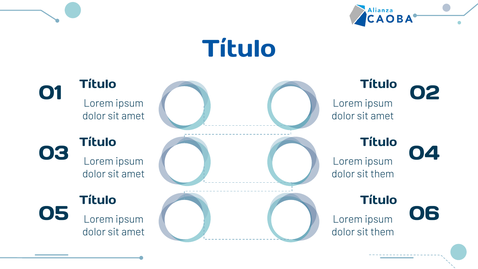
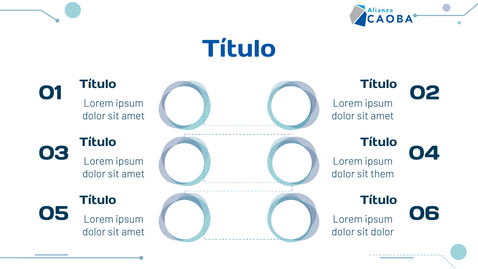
them: them -> dolor (382, 232)
